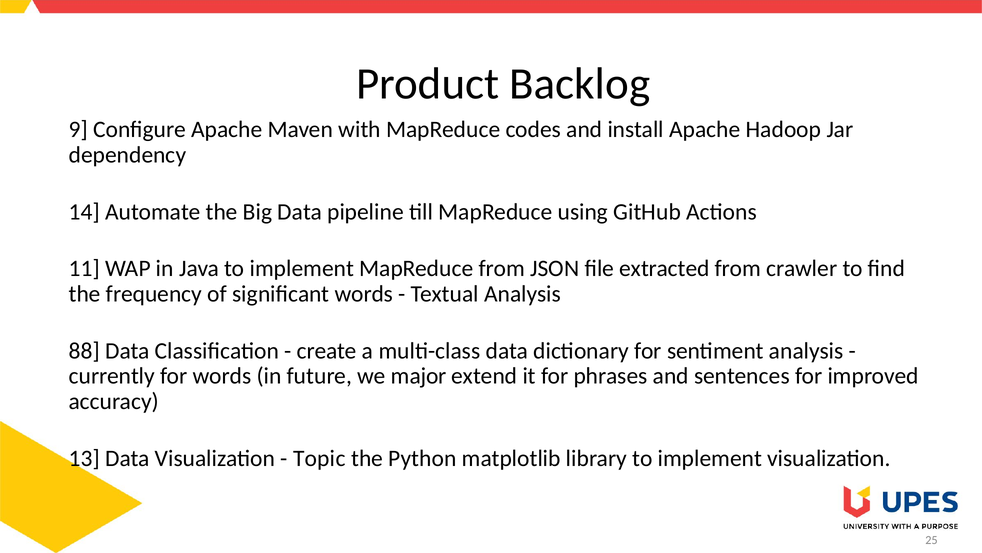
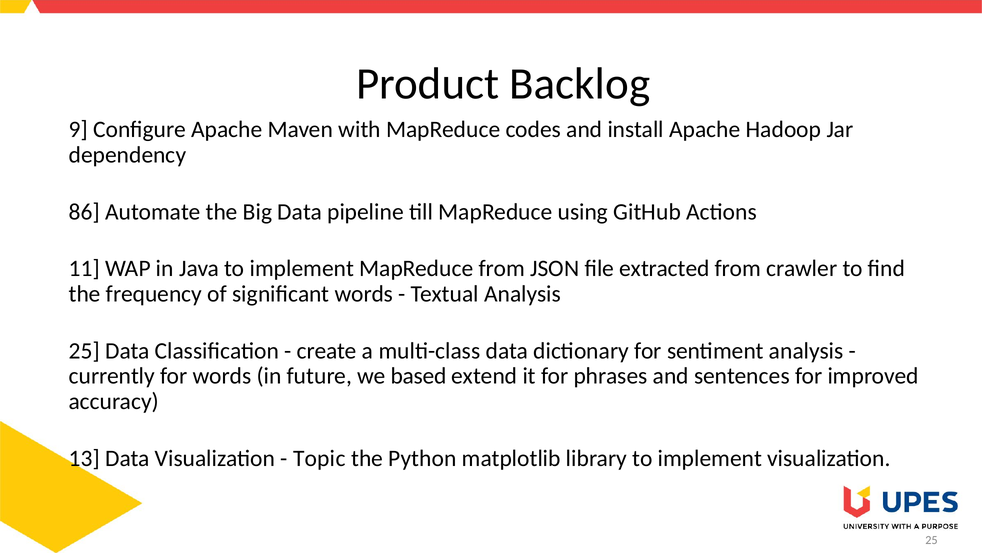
14: 14 -> 86 (84, 212)
88: 88 -> 25 (84, 350)
major: major -> based (419, 376)
